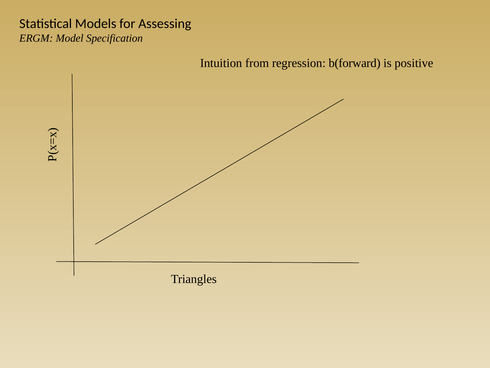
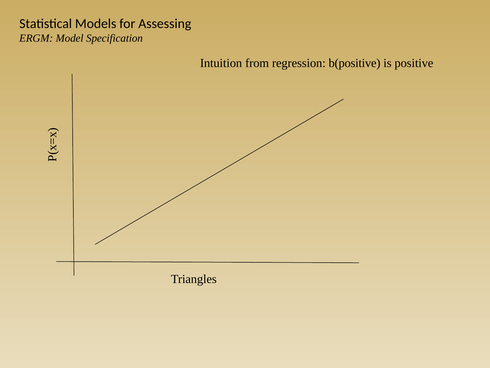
b(forward: b(forward -> b(positive (355, 63)
